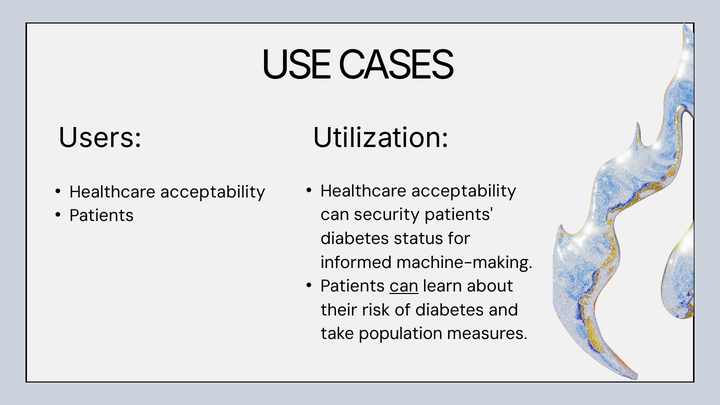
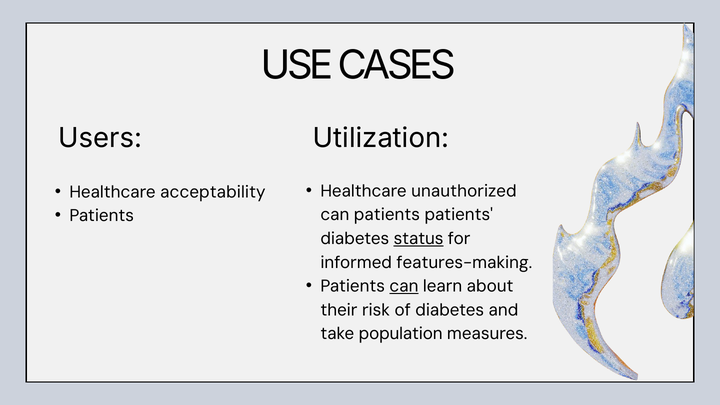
acceptability: acceptability -> unauthorized (464, 191)
can security: security -> patients (387, 215)
status underline: none -> present (419, 239)
machine-making: machine-making -> features-making (464, 262)
